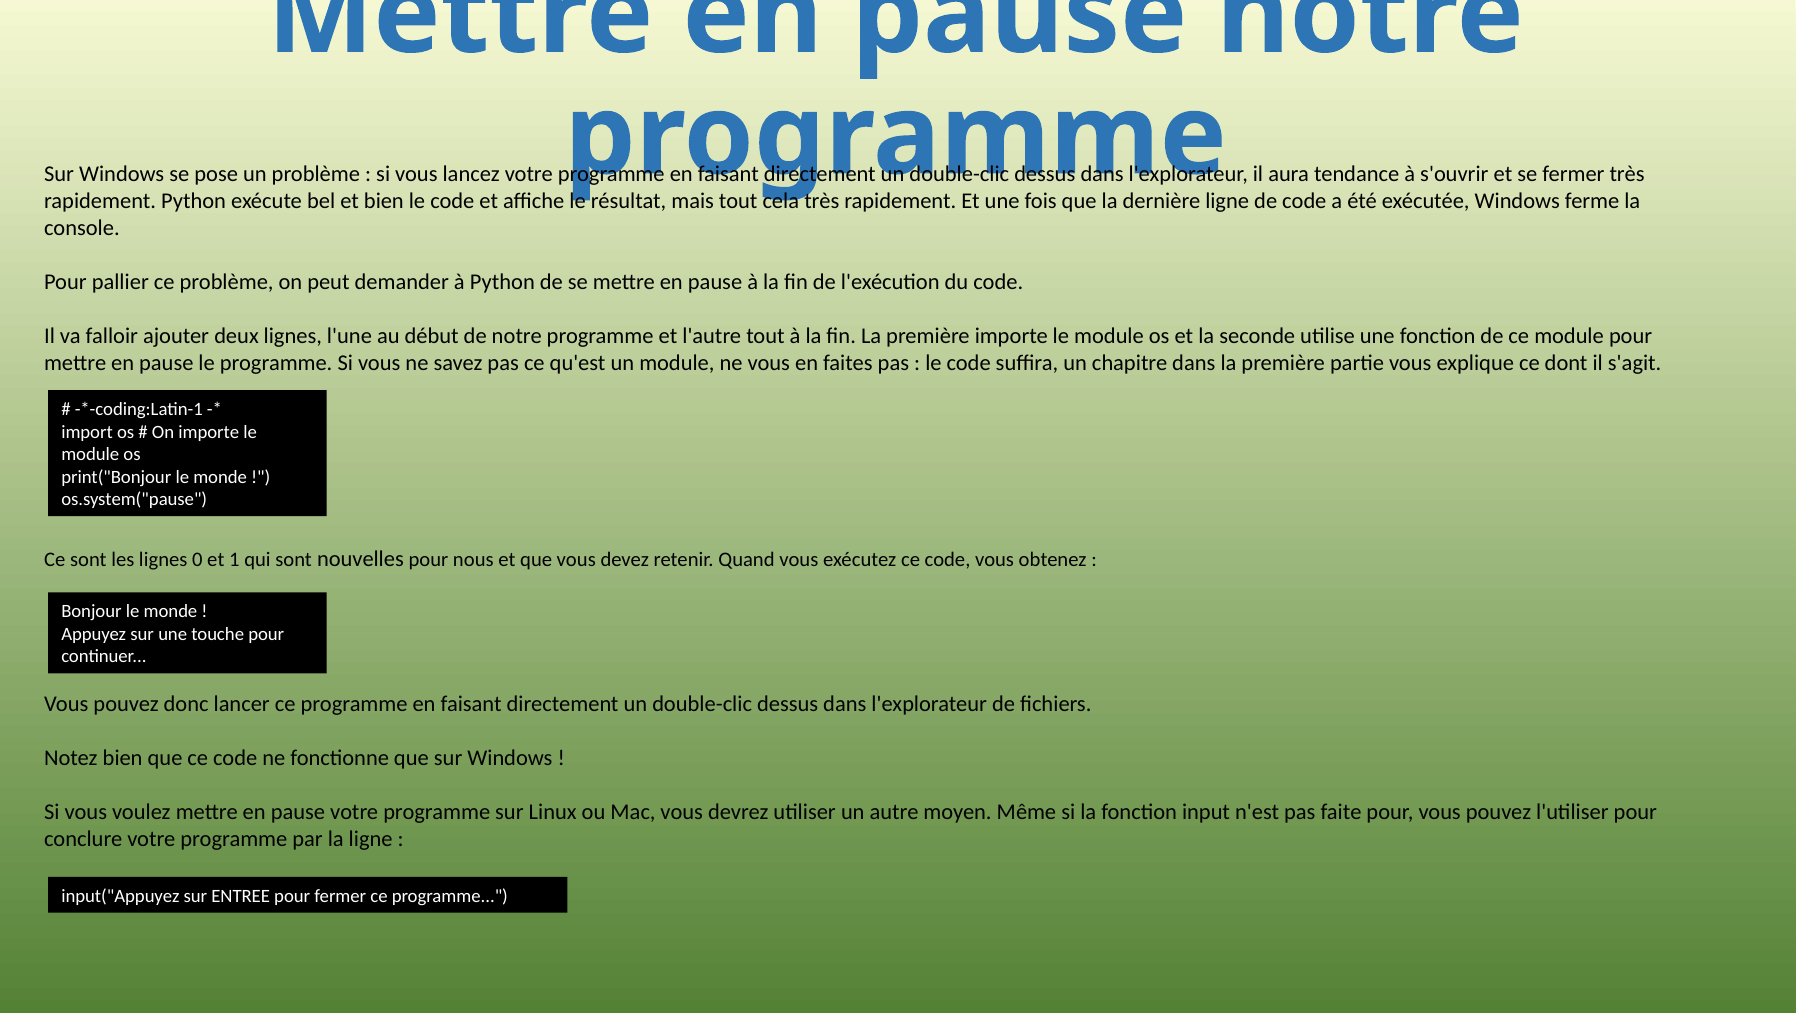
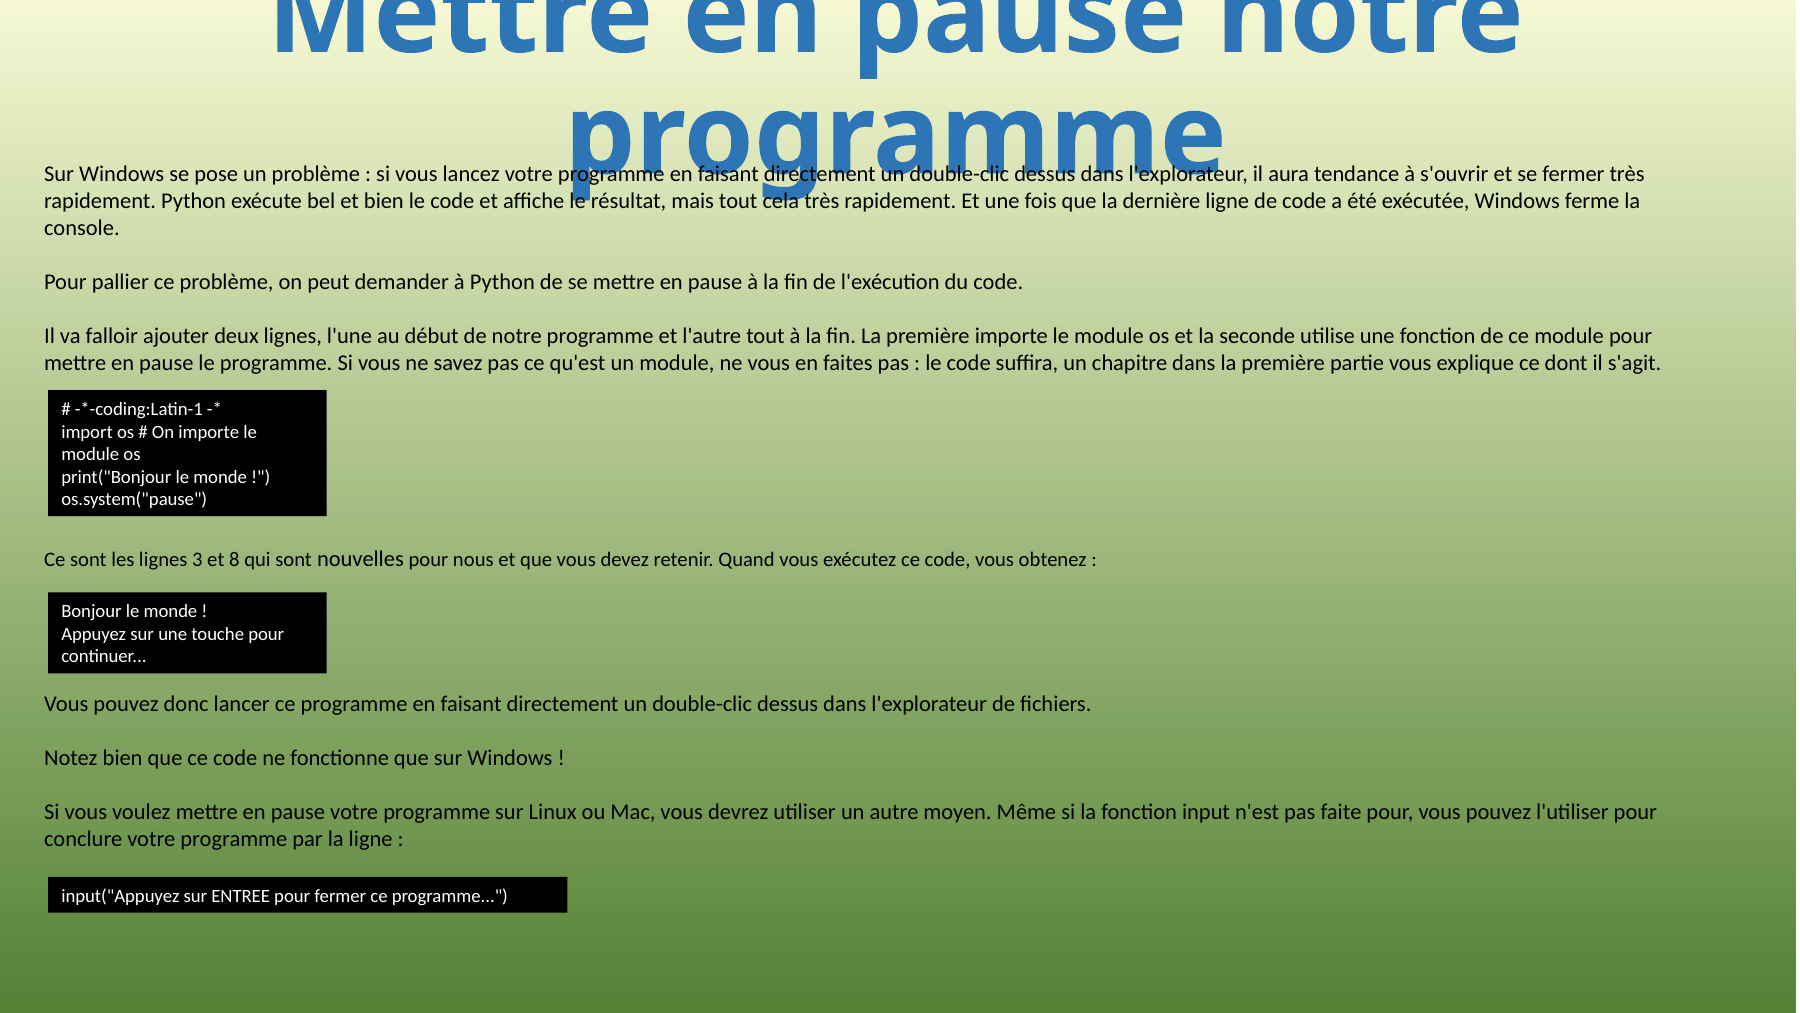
0: 0 -> 3 (197, 559)
1: 1 -> 8 (234, 559)
